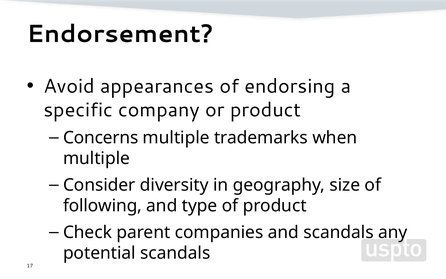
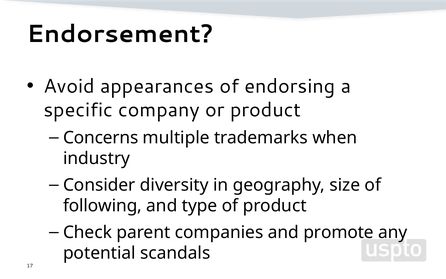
multiple: multiple -> industry (97, 158)
and scandals: scandals -> promote (339, 232)
